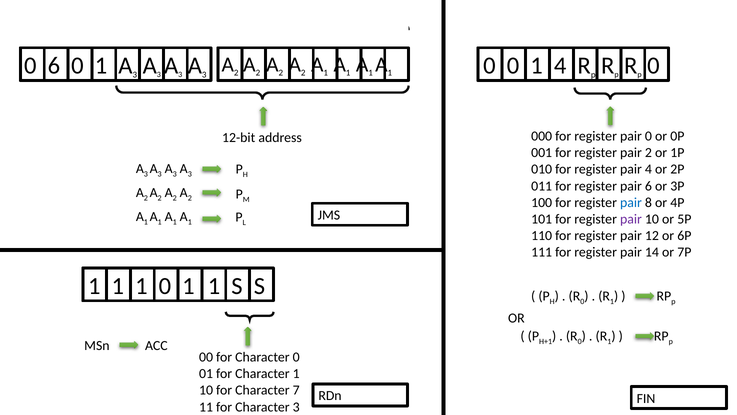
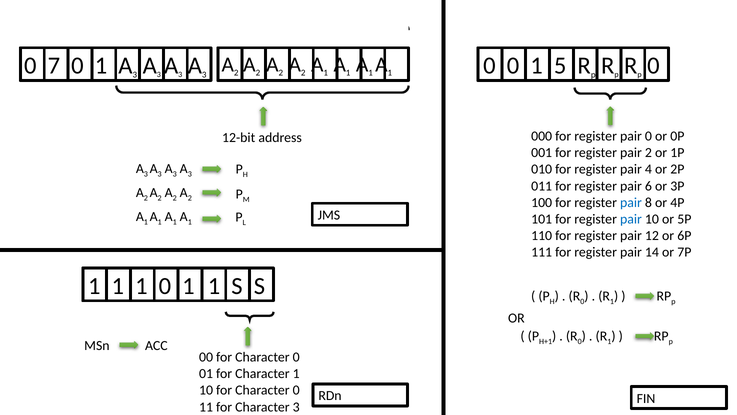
0 6: 6 -> 7 (54, 66)
1 4: 4 -> 5 (560, 66)
pair colour: purple -> blue (631, 219)
10 for Character 7: 7 -> 0 (296, 390)
